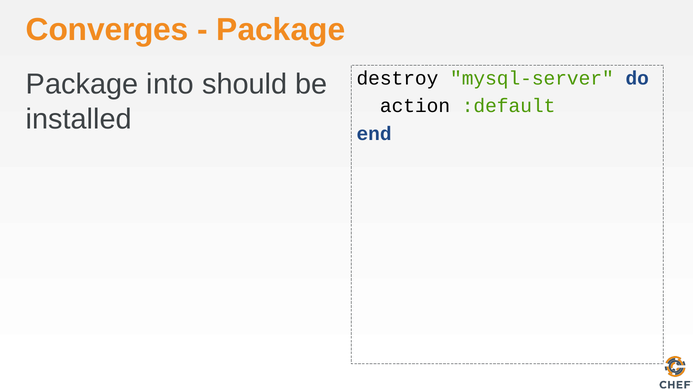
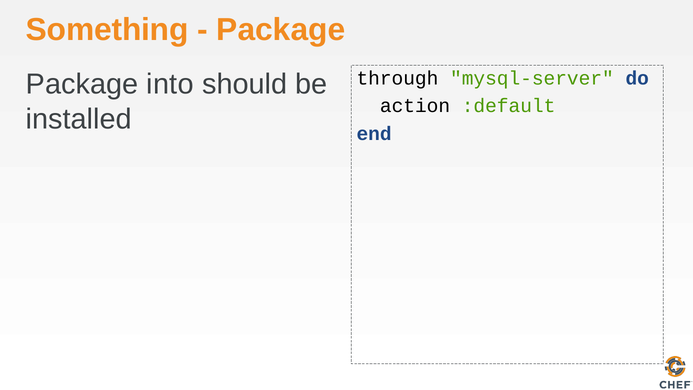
Converges: Converges -> Something (107, 30)
destroy: destroy -> through (397, 78)
